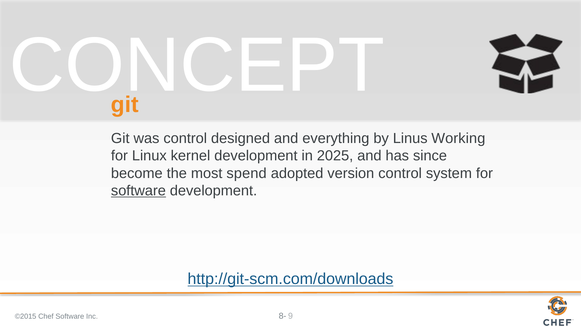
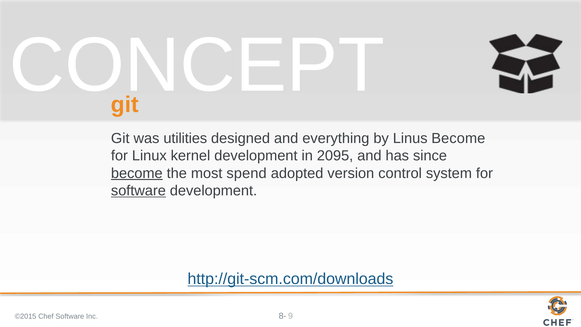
was control: control -> utilities (185, 138)
Linus Working: Working -> Become (458, 138)
2025: 2025 -> 2095 (335, 156)
become underline: none -> present (137, 173)
